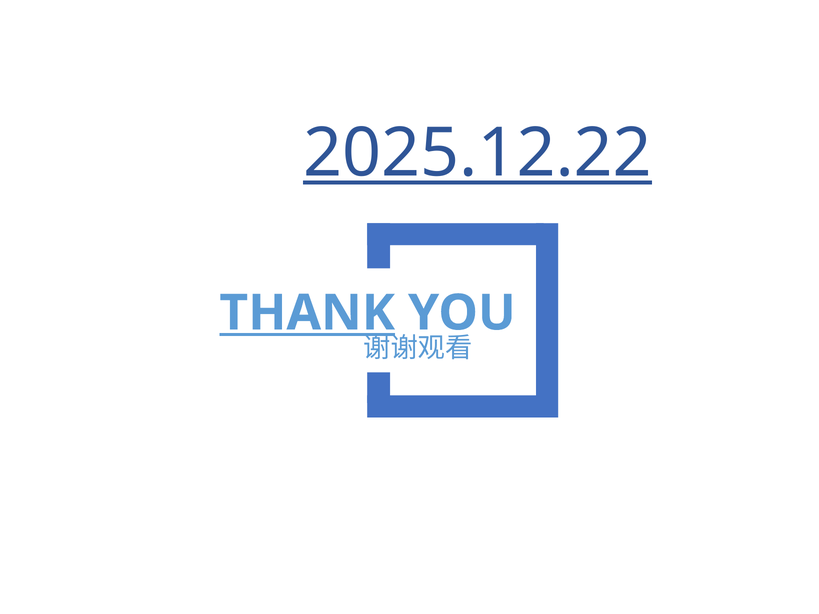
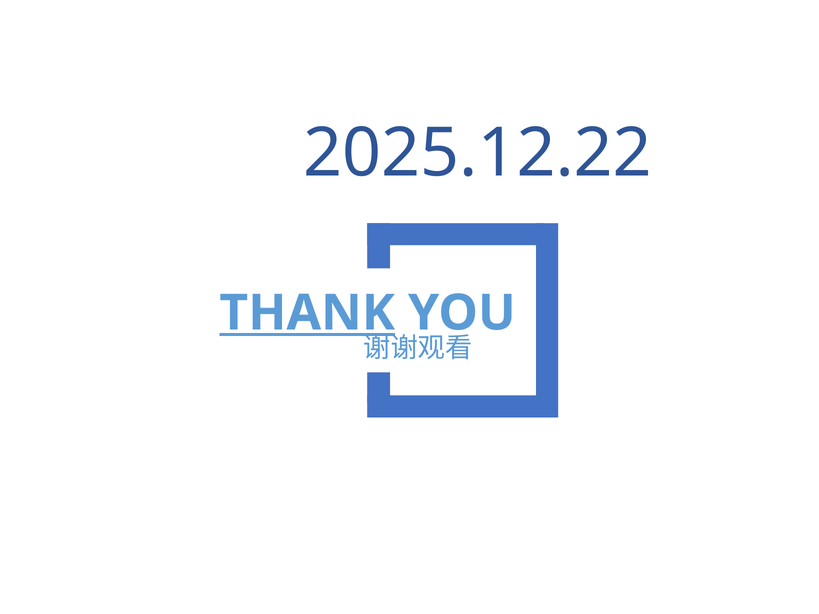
2025.12.22 underline: present -> none (478, 153)
